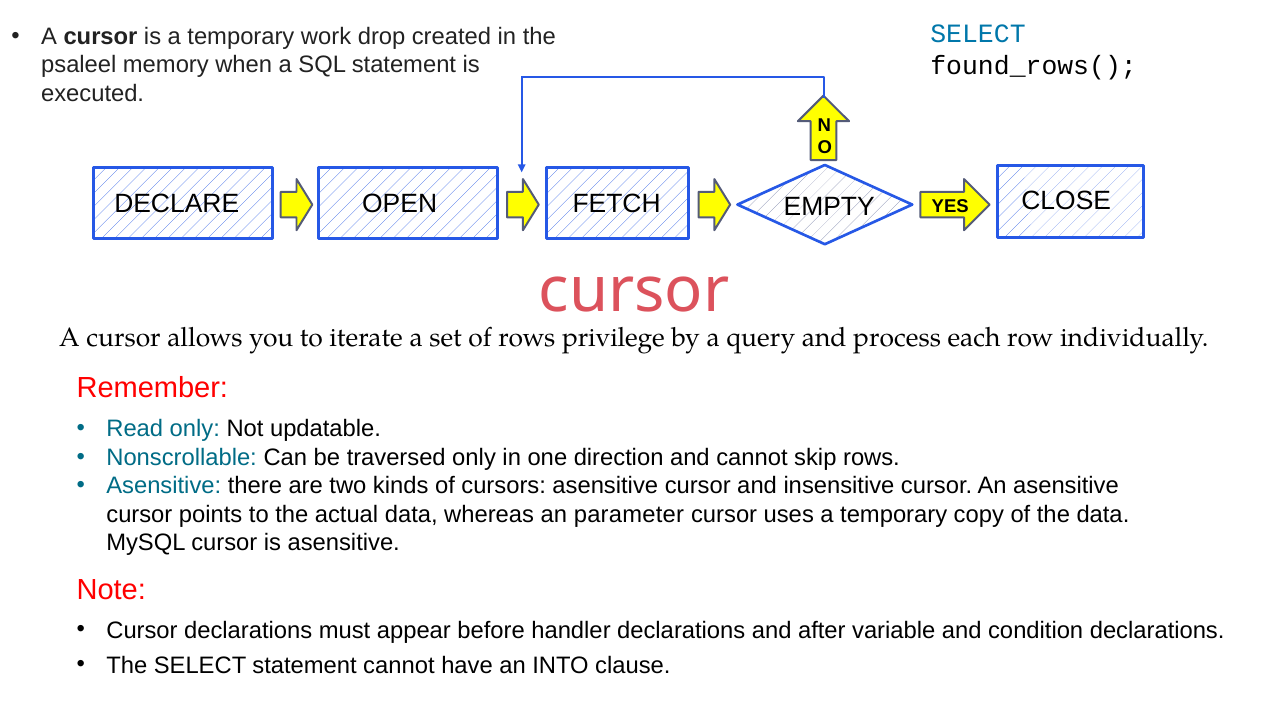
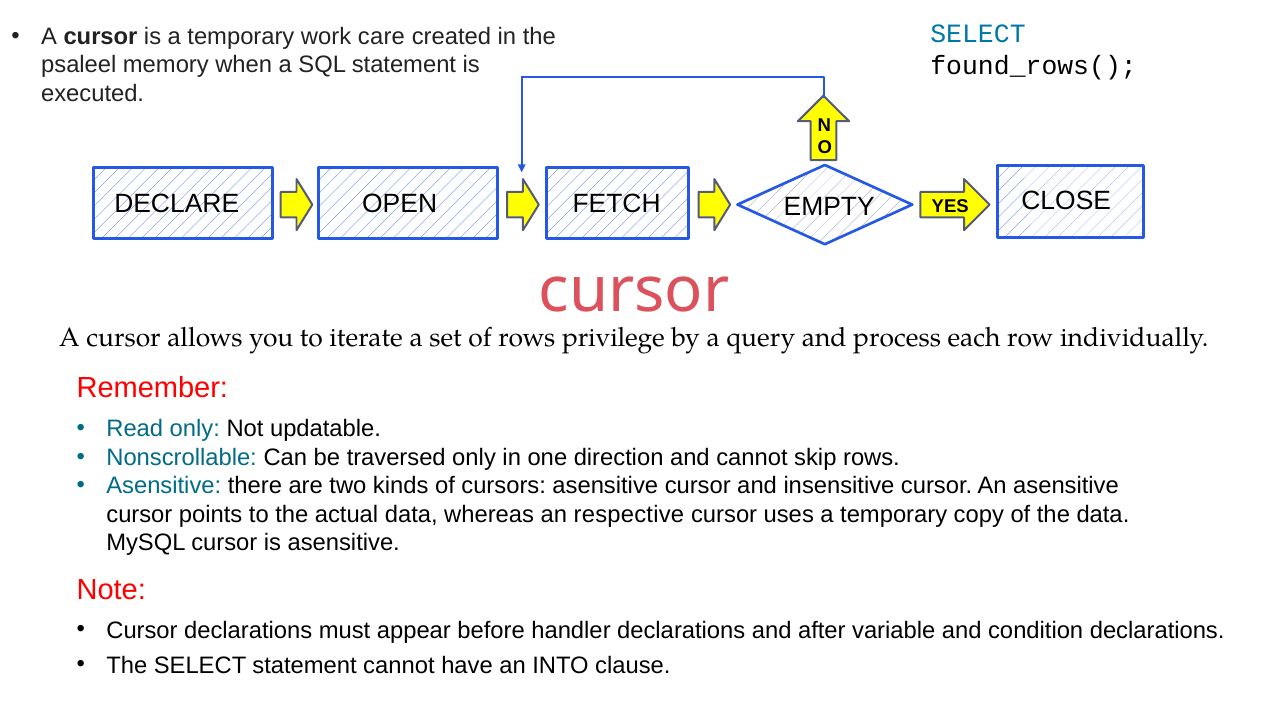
drop: drop -> care (381, 37)
parameter: parameter -> respective (629, 515)
